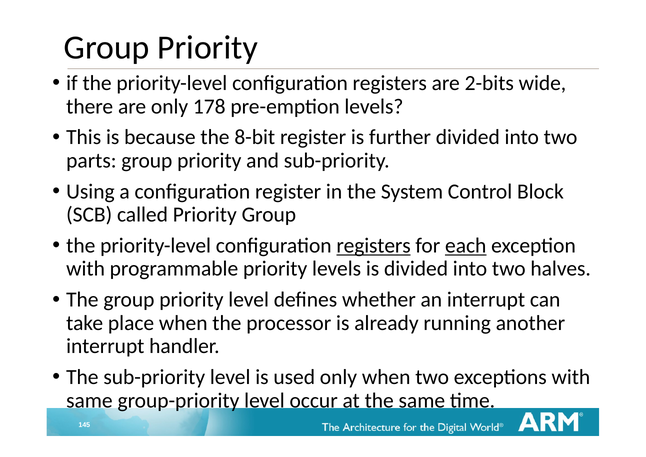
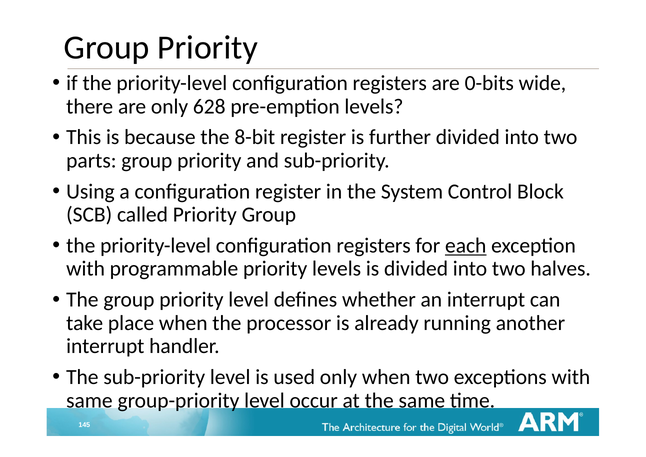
2-bits: 2-bits -> 0-bits (489, 83)
178: 178 -> 628 (209, 106)
registers underline: present -> none (374, 245)
